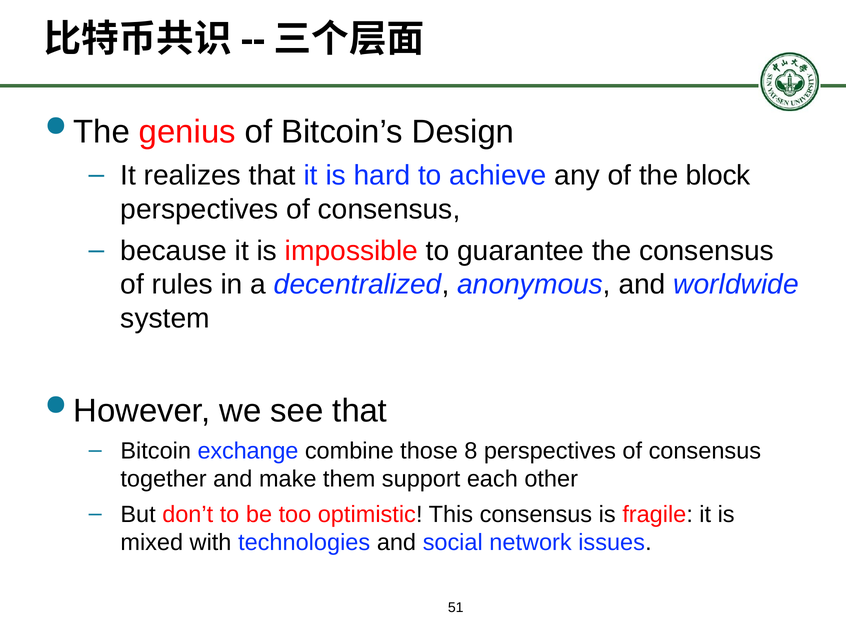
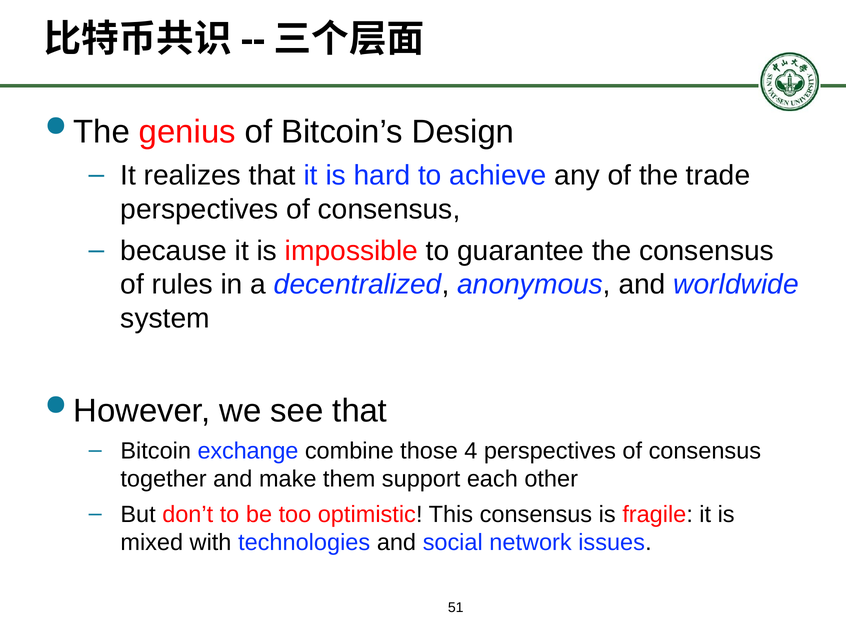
block: block -> trade (718, 176)
8: 8 -> 4 (471, 451)
